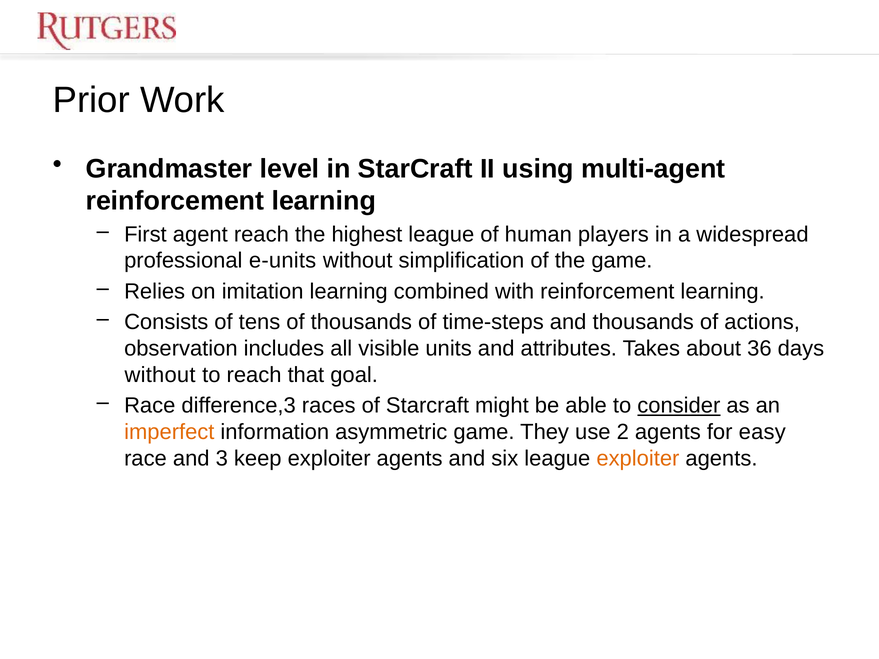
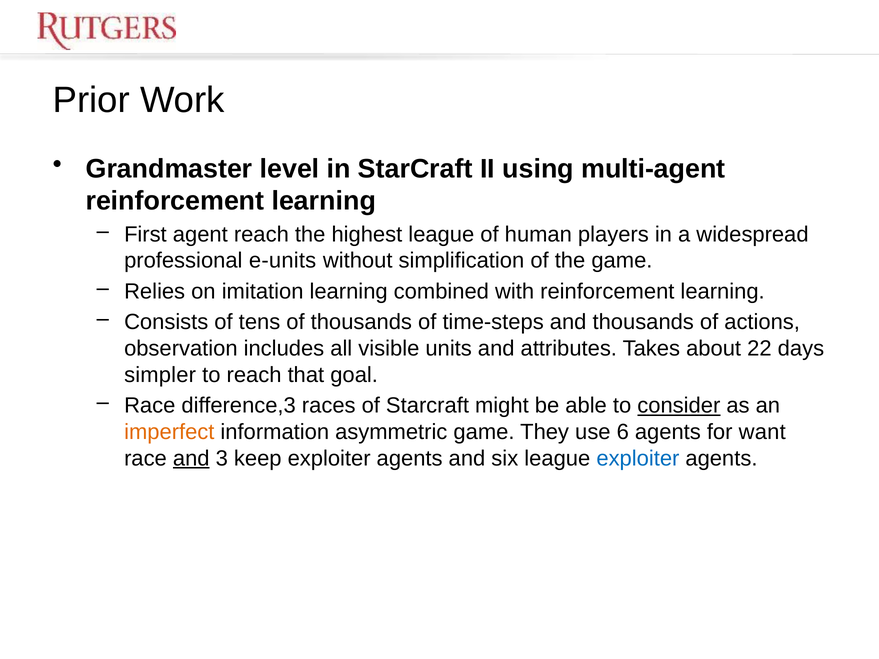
36: 36 -> 22 (759, 349)
without: without -> simpler (160, 375)
2: 2 -> 6 (623, 432)
easy: easy -> want (762, 432)
and underline: none -> present (191, 459)
exploiter colour: orange -> blue (638, 459)
